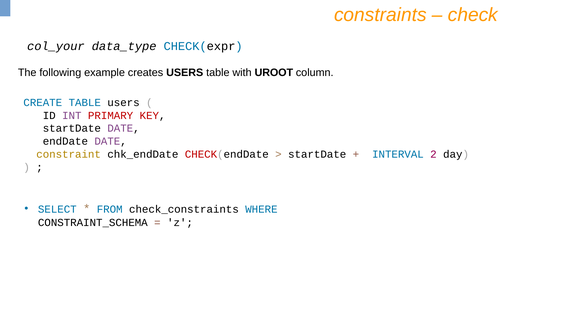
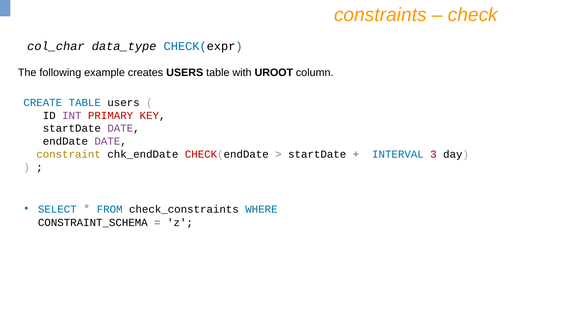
col_your: col_your -> col_char (56, 46)
2: 2 -> 3 (433, 154)
